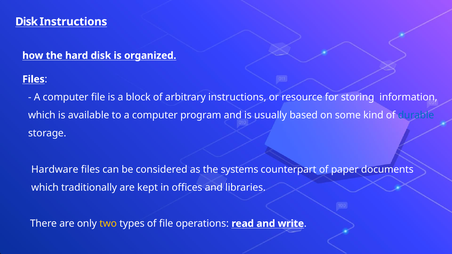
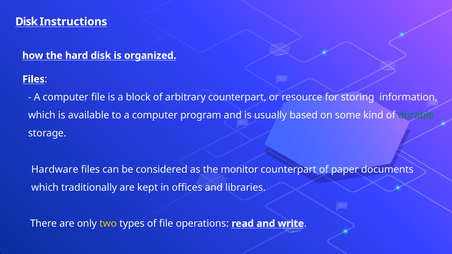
arbitrary instructions: instructions -> counterpart (237, 97)
durable colour: blue -> green (416, 115)
systems: systems -> monitor (240, 170)
